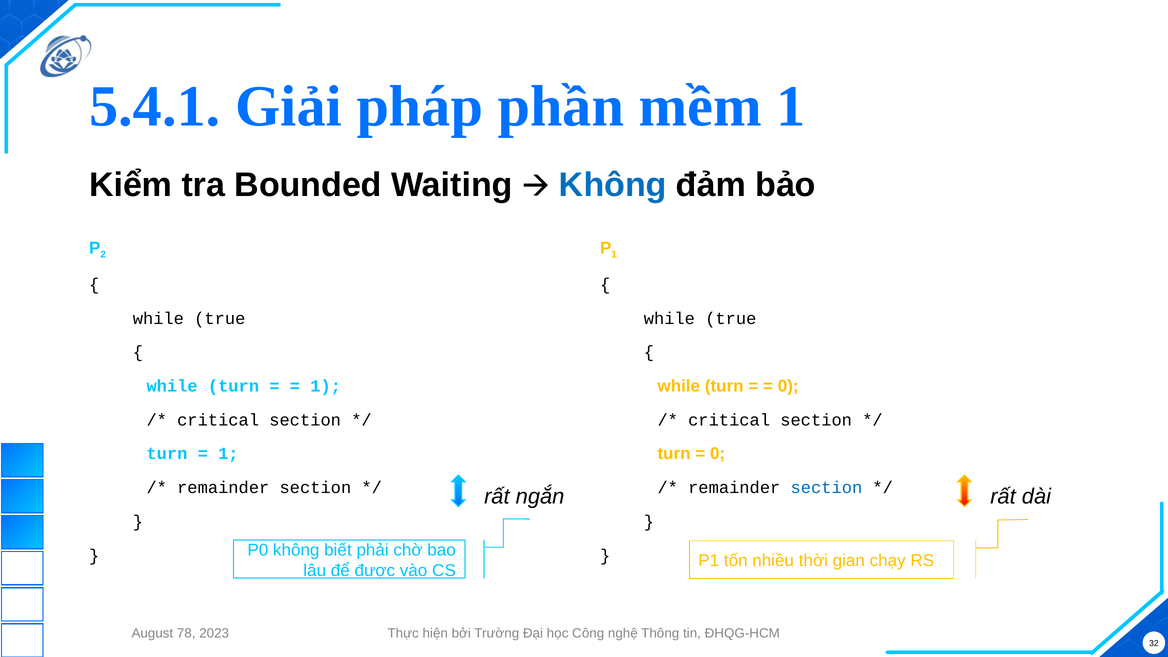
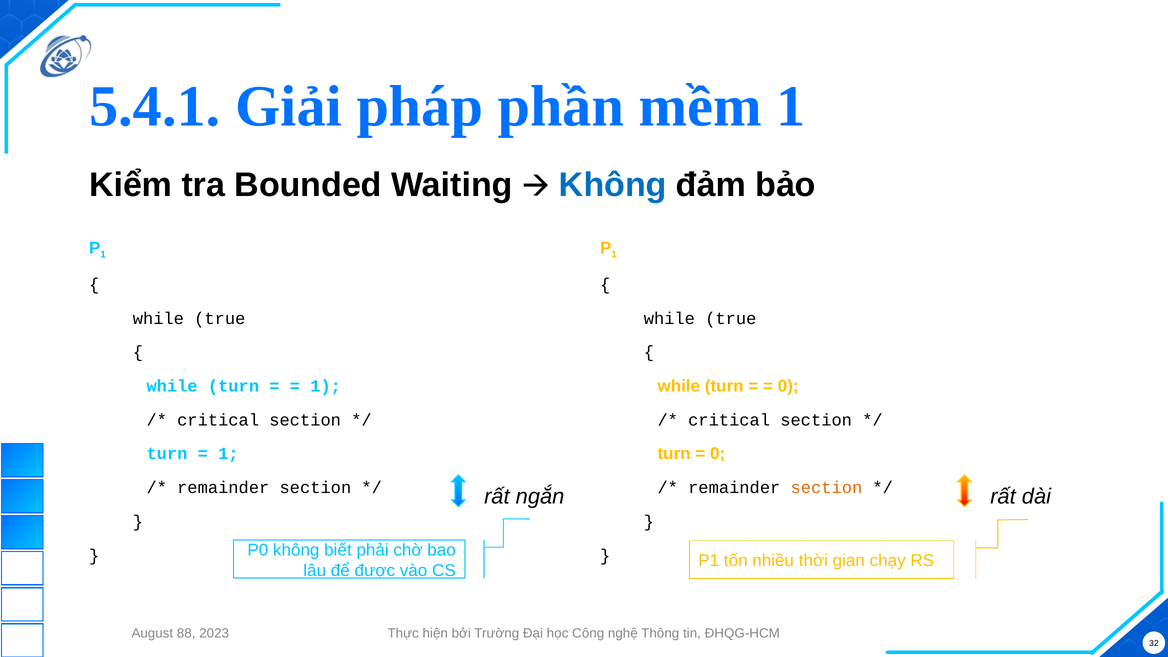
2: 2 -> 1 (103, 255)
section colour: blue -> orange (826, 488)
78: 78 -> 88 (186, 633)
